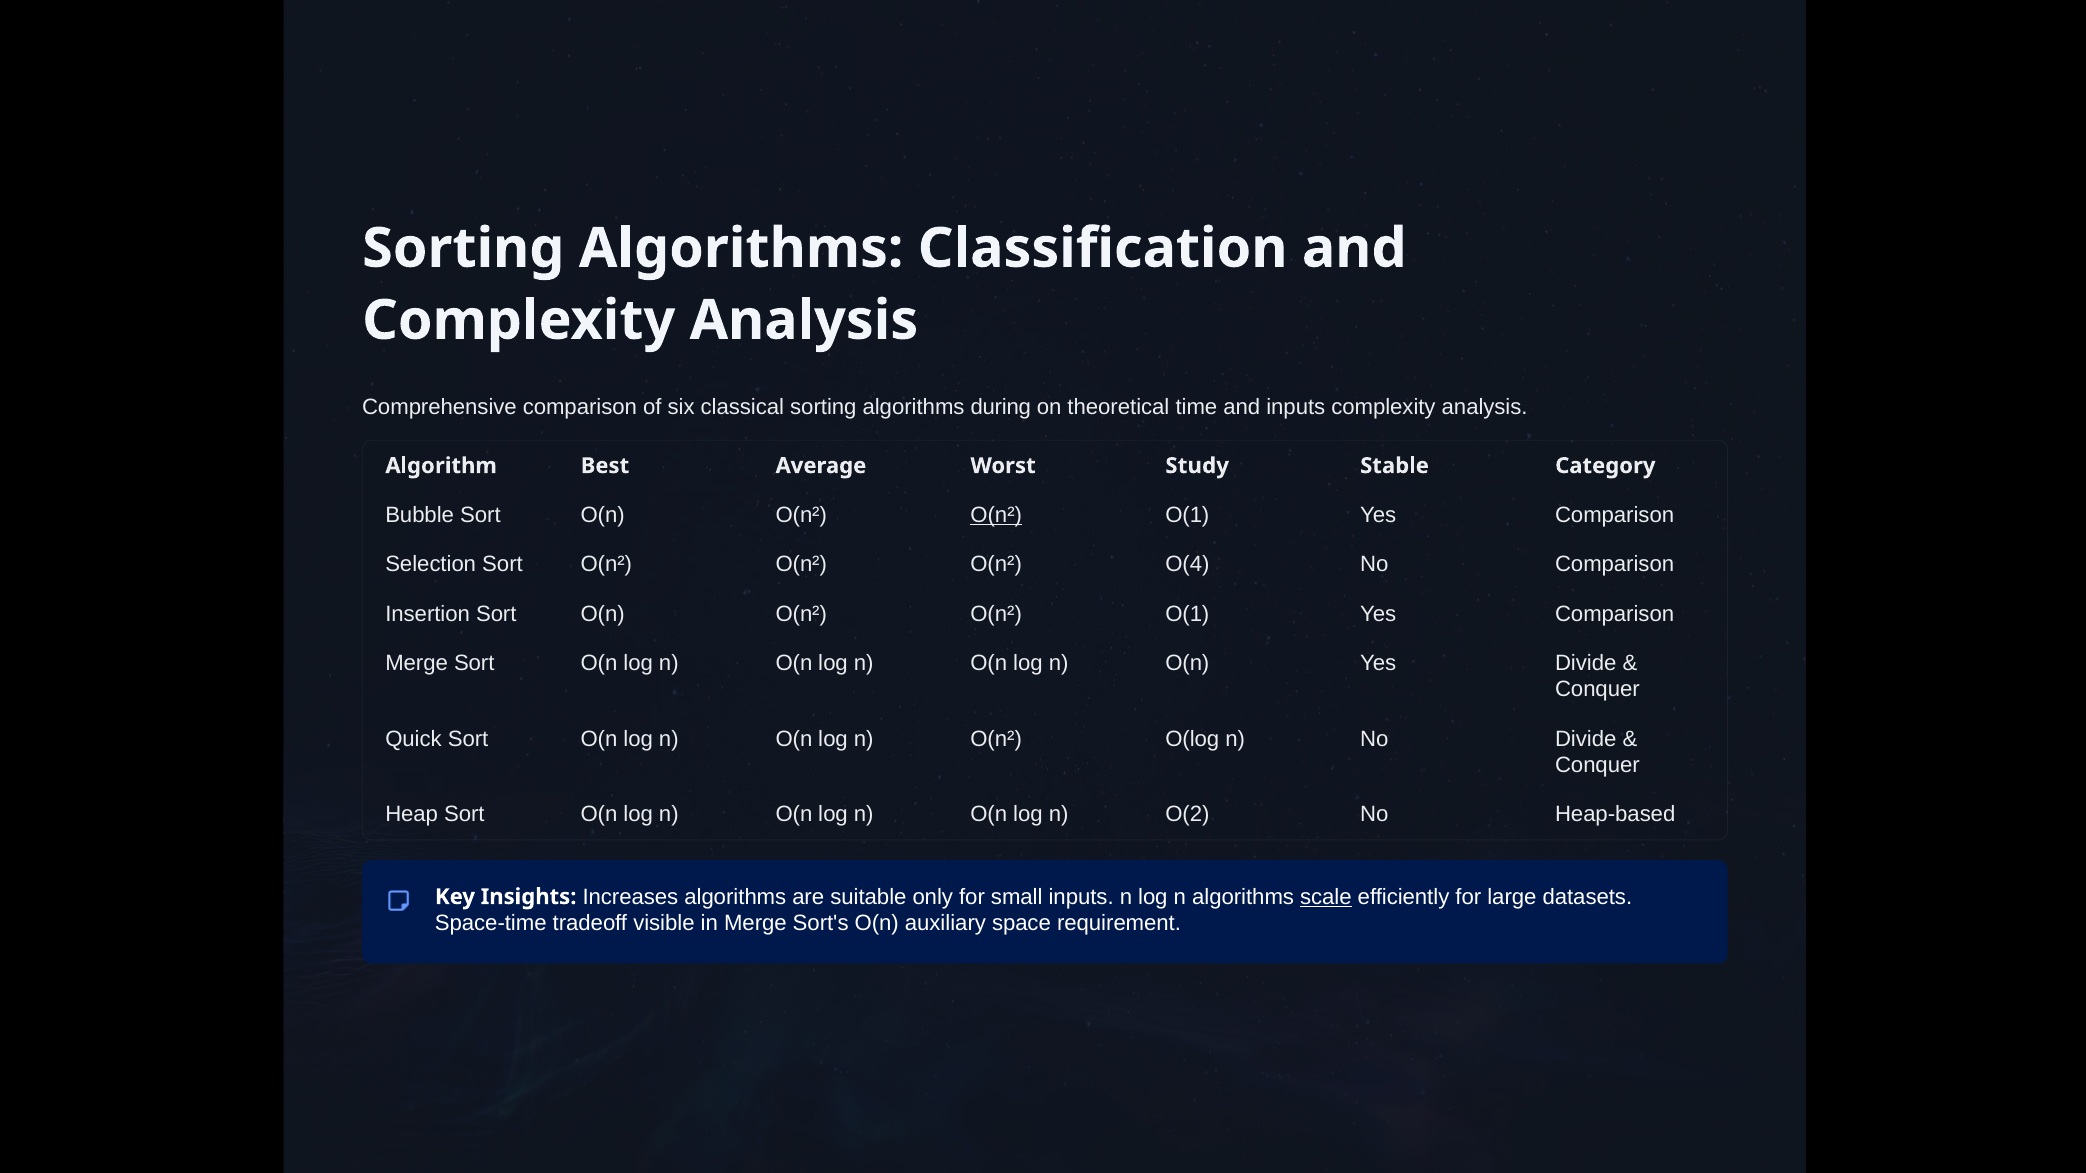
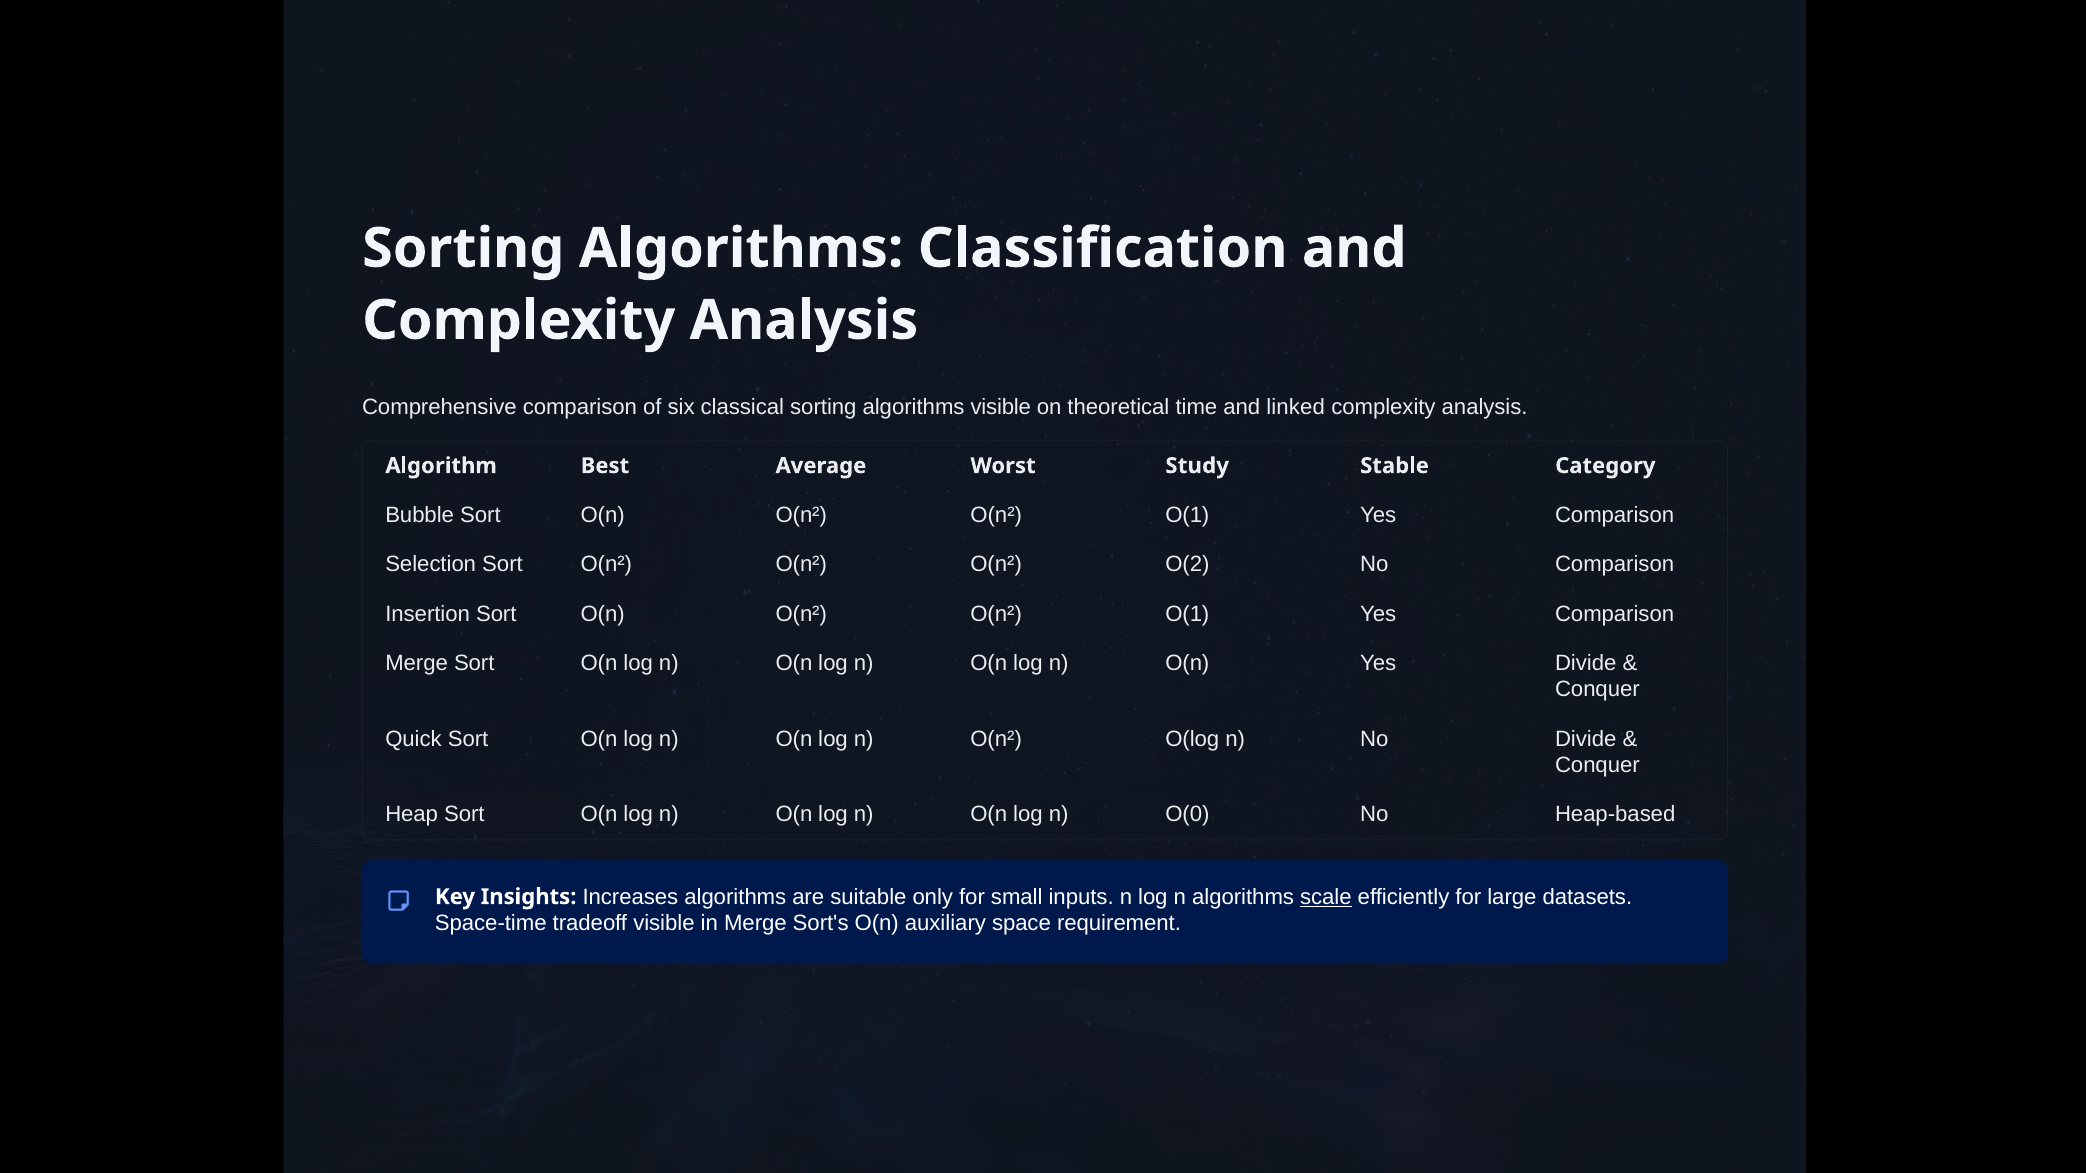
algorithms during: during -> visible (1001, 407)
and inputs: inputs -> linked (1296, 407)
O(n² underline: present -> none (996, 515)
O(4: O(4 -> O(2 (1187, 565)
O(2: O(2 -> O(0 (1187, 815)
